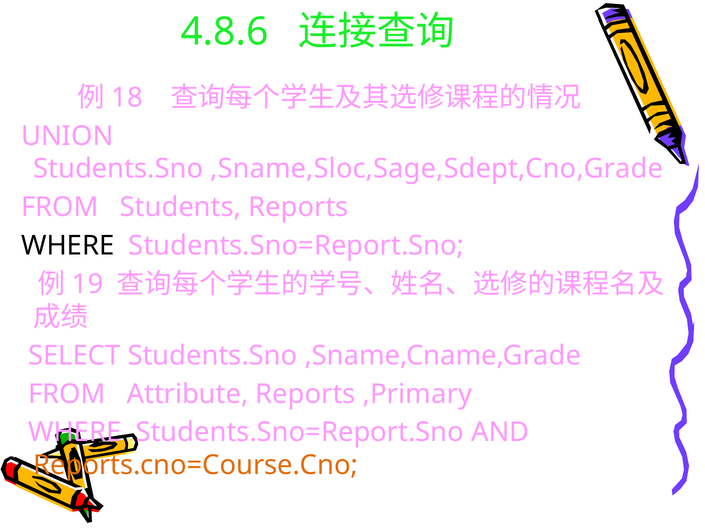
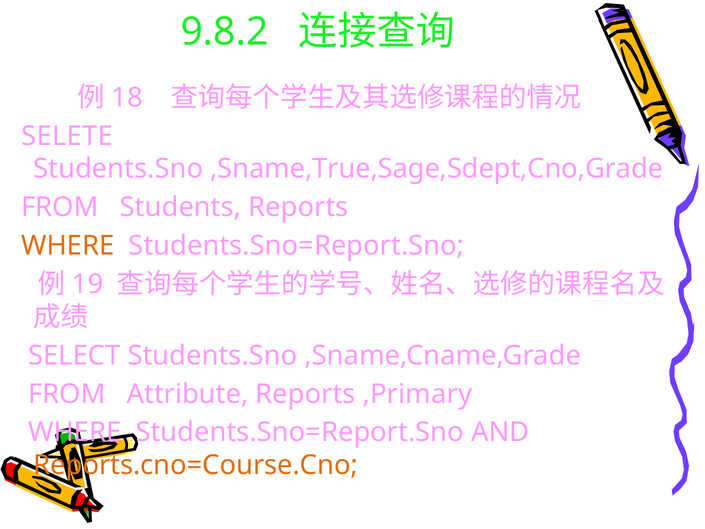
4.8.6: 4.8.6 -> 9.8.2 (225, 32)
UNION: UNION -> SELETE (67, 136)
,Sname,Sloc,Sage,Sdept,Cno,Grade: ,Sname,Sloc,Sage,Sdept,Cno,Grade -> ,Sname,True,Sage,Sdept,Cno,Grade (437, 169)
WHERE colour: black -> orange (68, 246)
